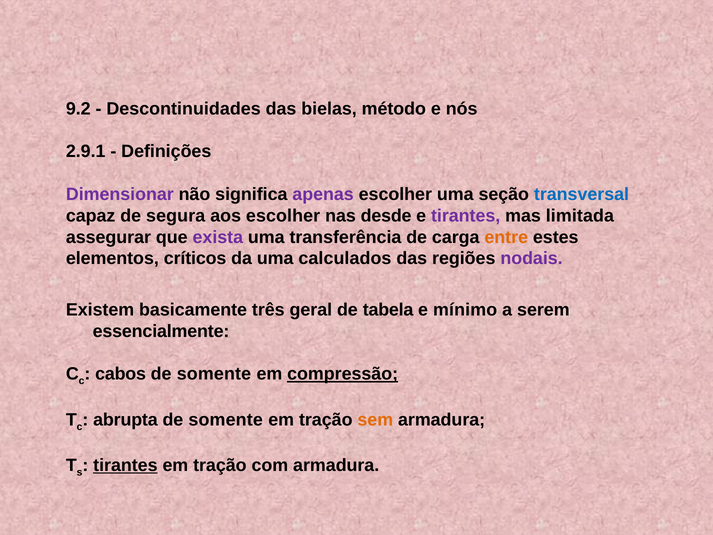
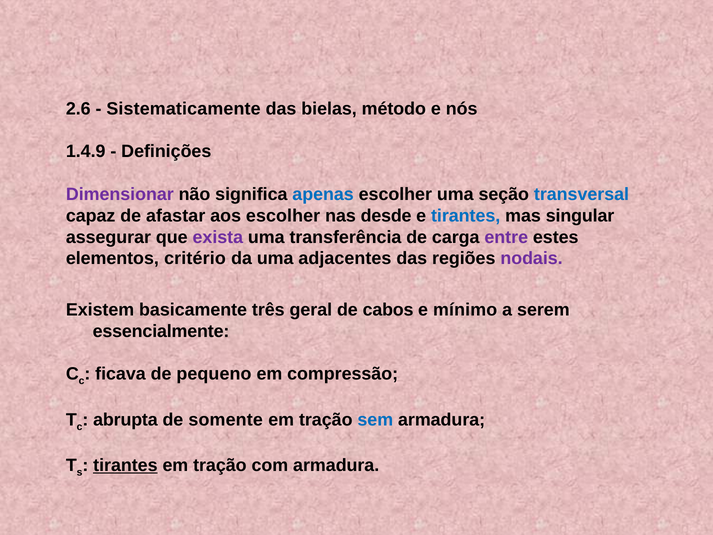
9.2: 9.2 -> 2.6 (78, 109)
Descontinuidades: Descontinuidades -> Sistematicamente (184, 109)
2.9.1: 2.9.1 -> 1.4.9 (86, 152)
apenas colour: purple -> blue (323, 194)
segura: segura -> afastar (176, 216)
tirantes colour: purple -> blue (466, 216)
limitada: limitada -> singular (580, 216)
entre colour: orange -> purple (506, 237)
críticos: críticos -> critério (195, 258)
calculados: calculados -> adjacentes (345, 258)
tabela: tabela -> cabos (388, 310)
cabos: cabos -> ficava (120, 374)
somente: somente -> pequeno (214, 374)
compressão underline: present -> none (343, 374)
sem colour: orange -> blue (375, 420)
